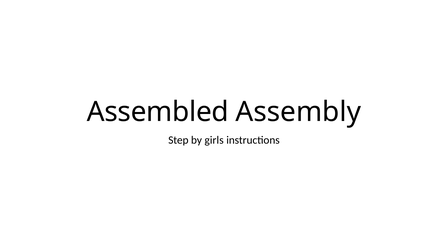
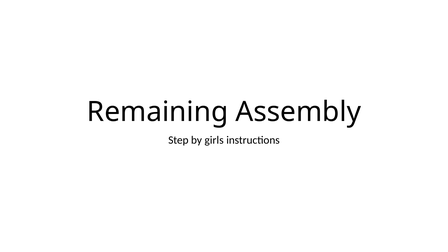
Assembled: Assembled -> Remaining (158, 112)
